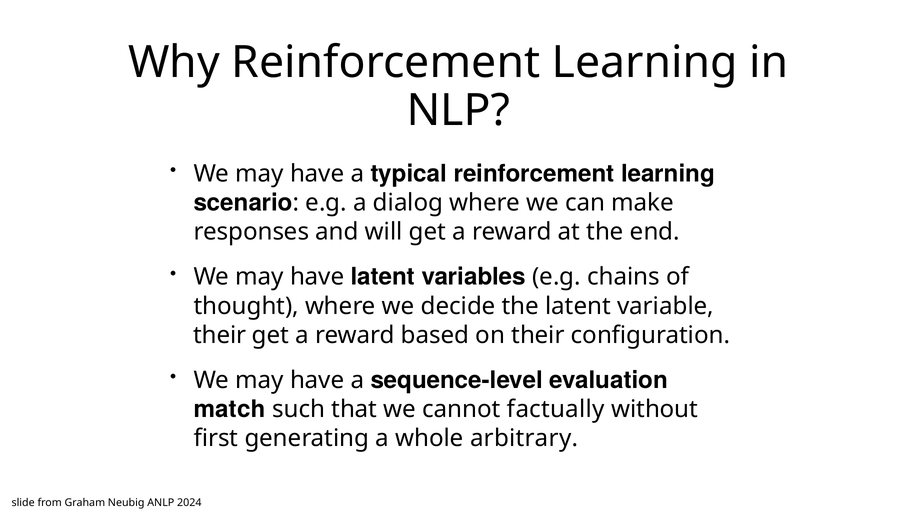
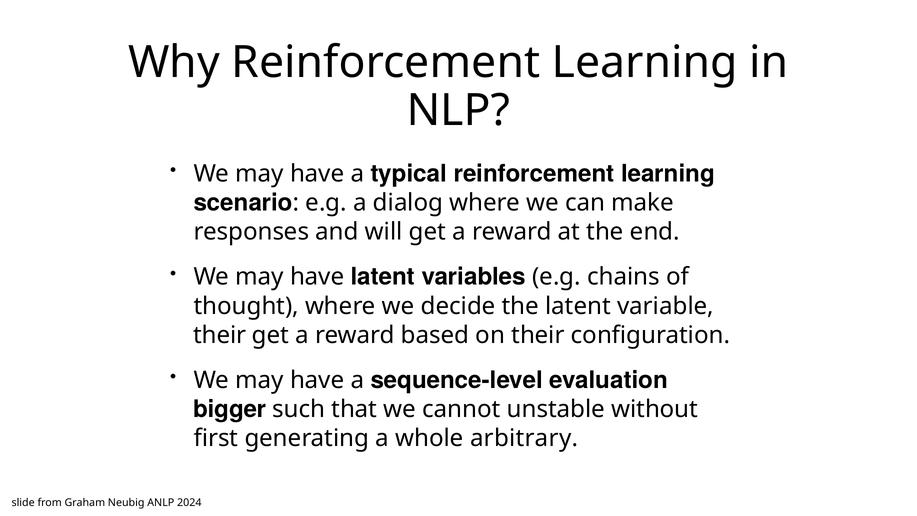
match: match -> bigger (230, 409)
factually: factually -> unstable (556, 409)
